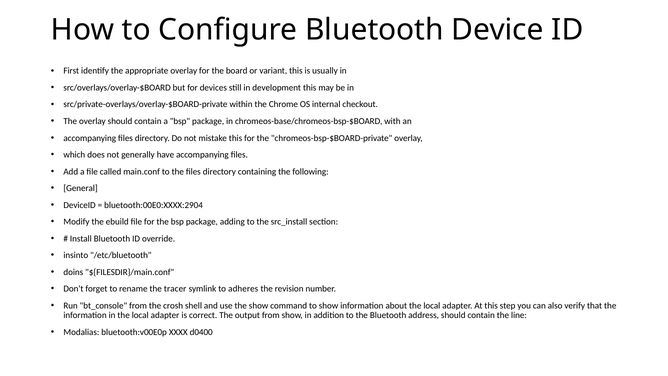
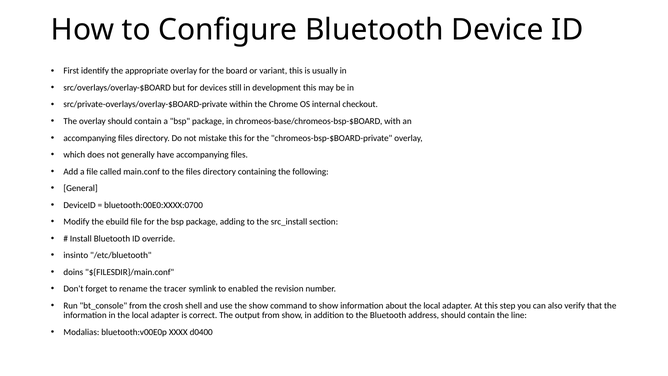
bluetooth:00E0:XXXX:2904: bluetooth:00E0:XXXX:2904 -> bluetooth:00E0:XXXX:0700 (154, 205)
adheres: adheres -> enabled (243, 289)
